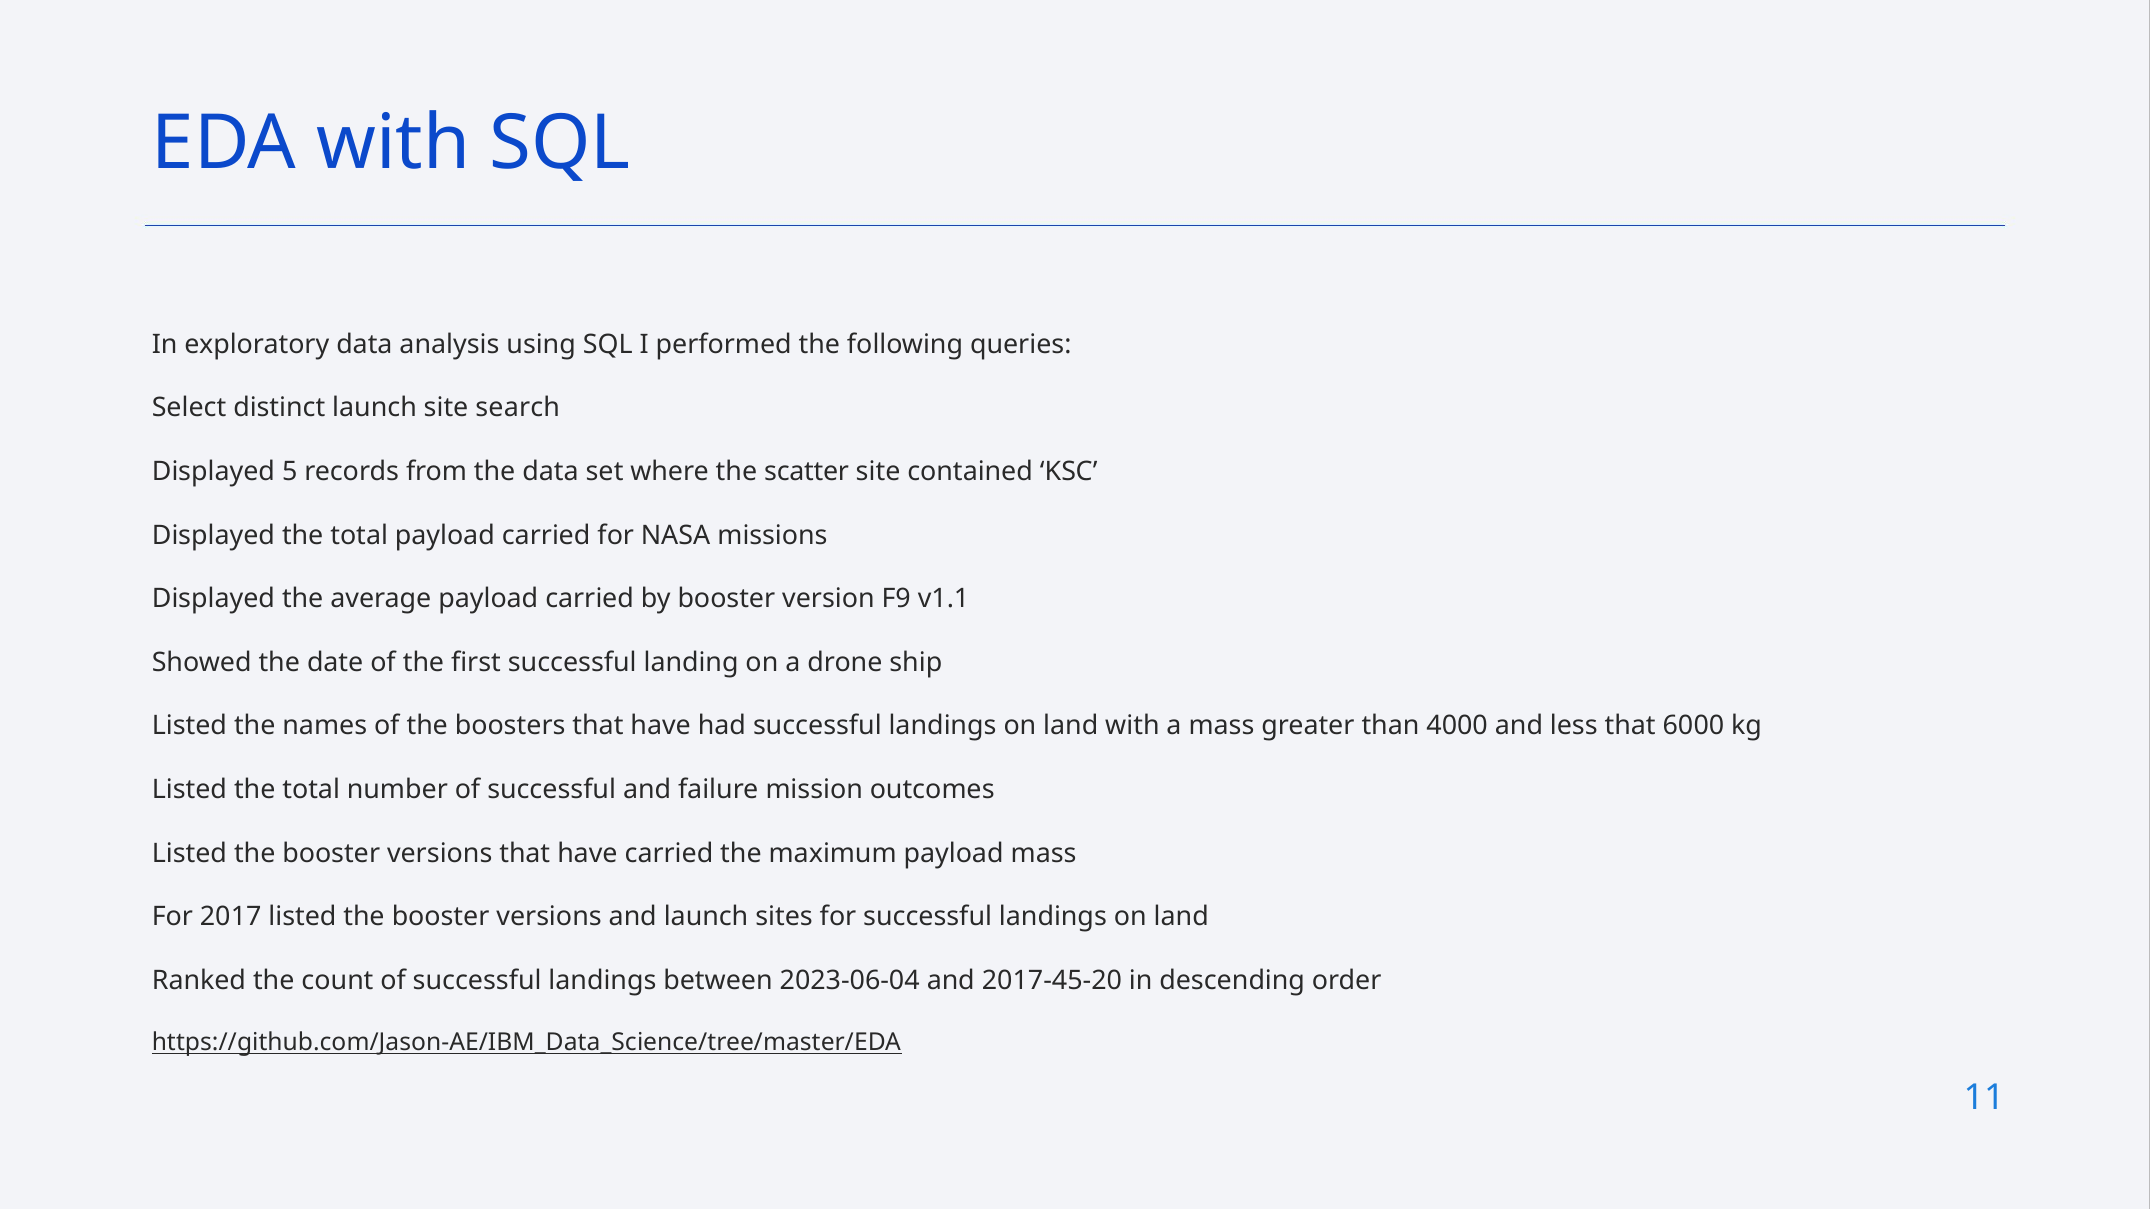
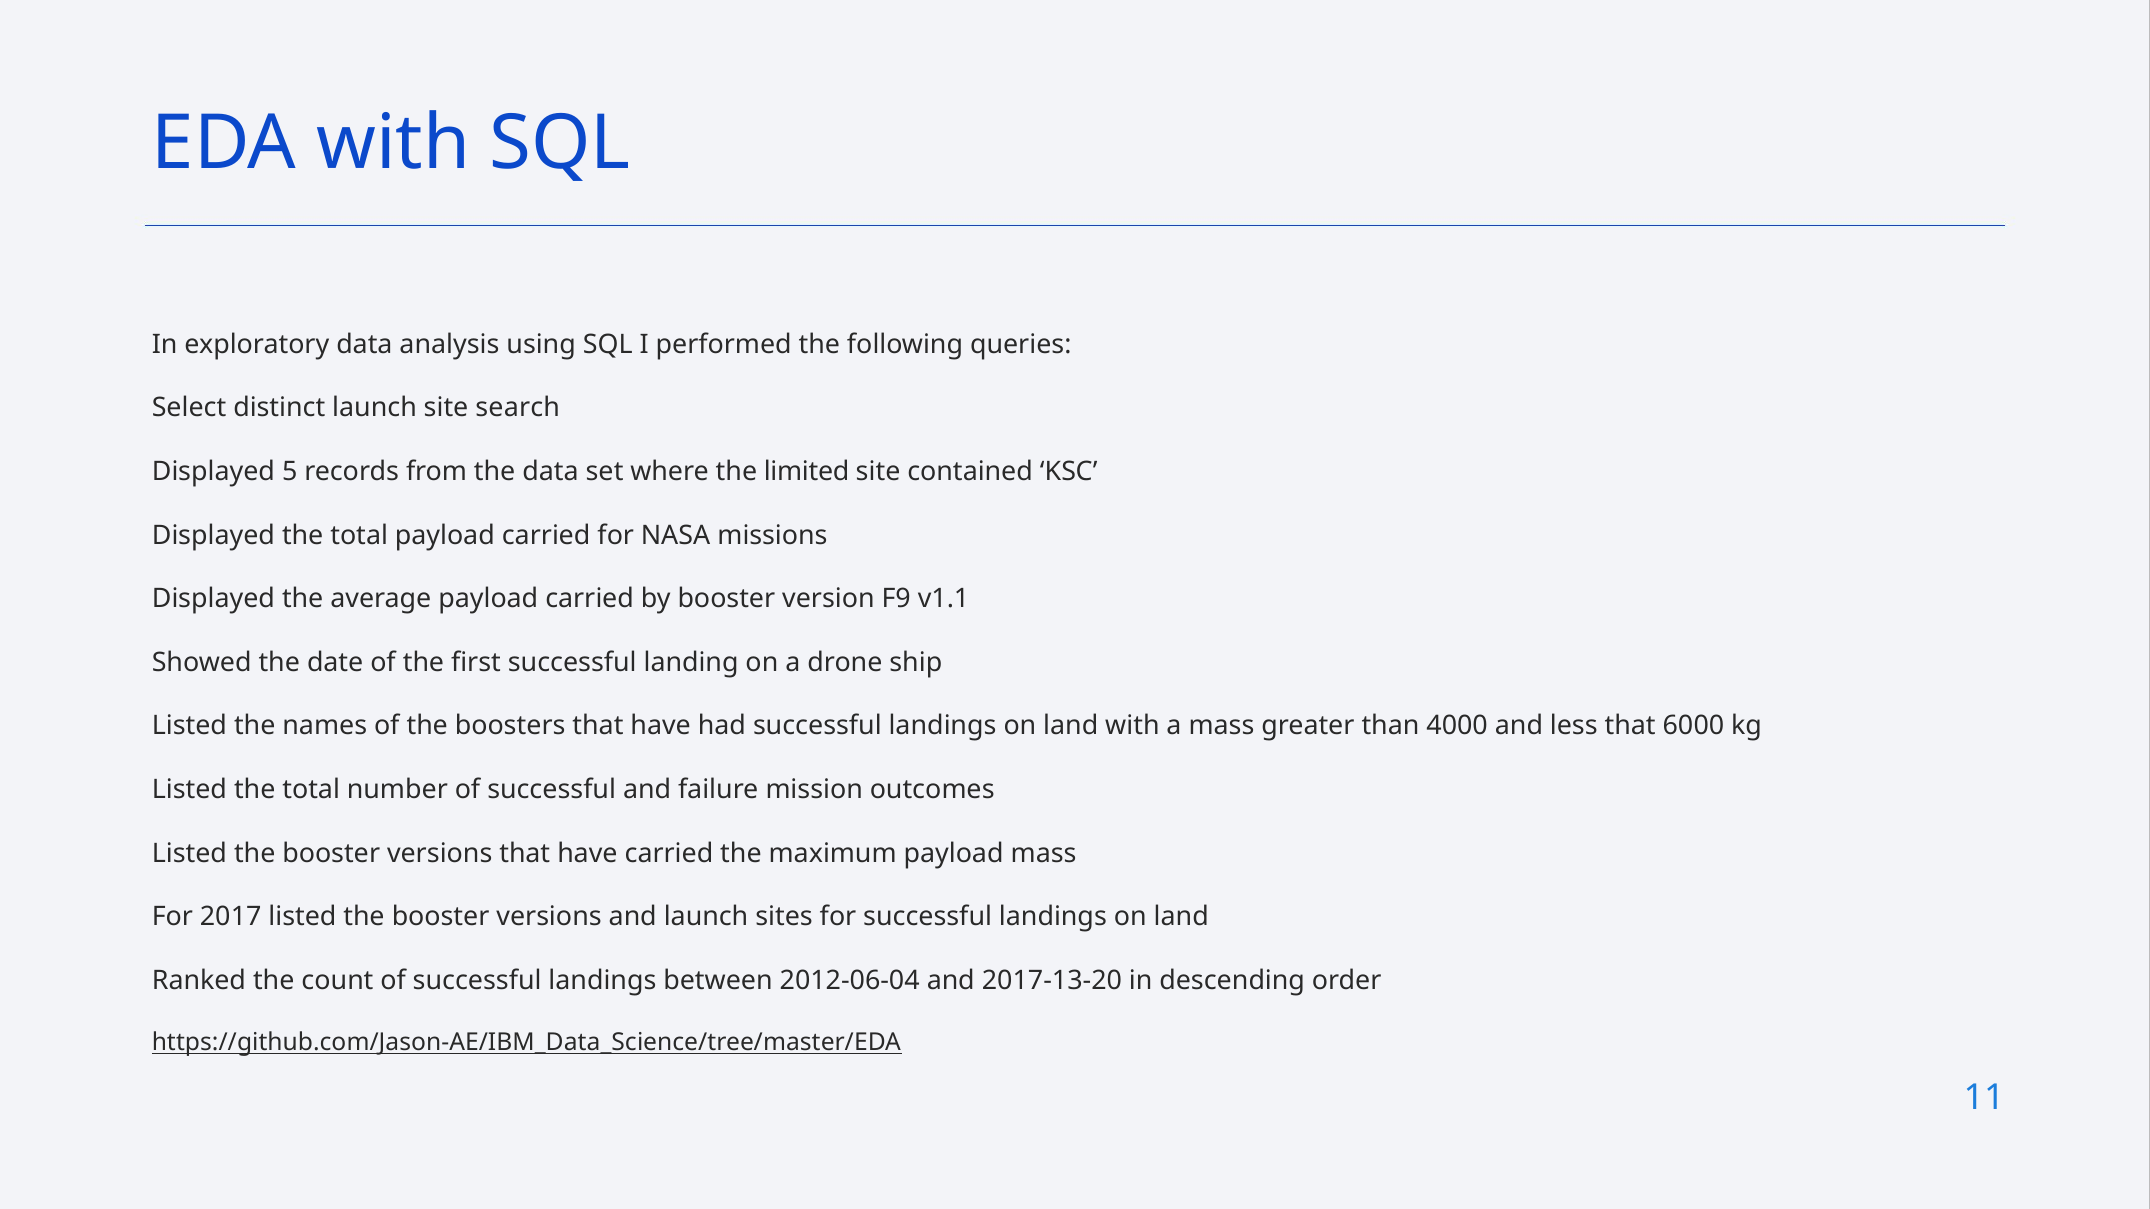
scatter: scatter -> limited (807, 472)
2023-06-04: 2023-06-04 -> 2012-06-04 (850, 981)
2017-45-20: 2017-45-20 -> 2017-13-20 (1052, 981)
